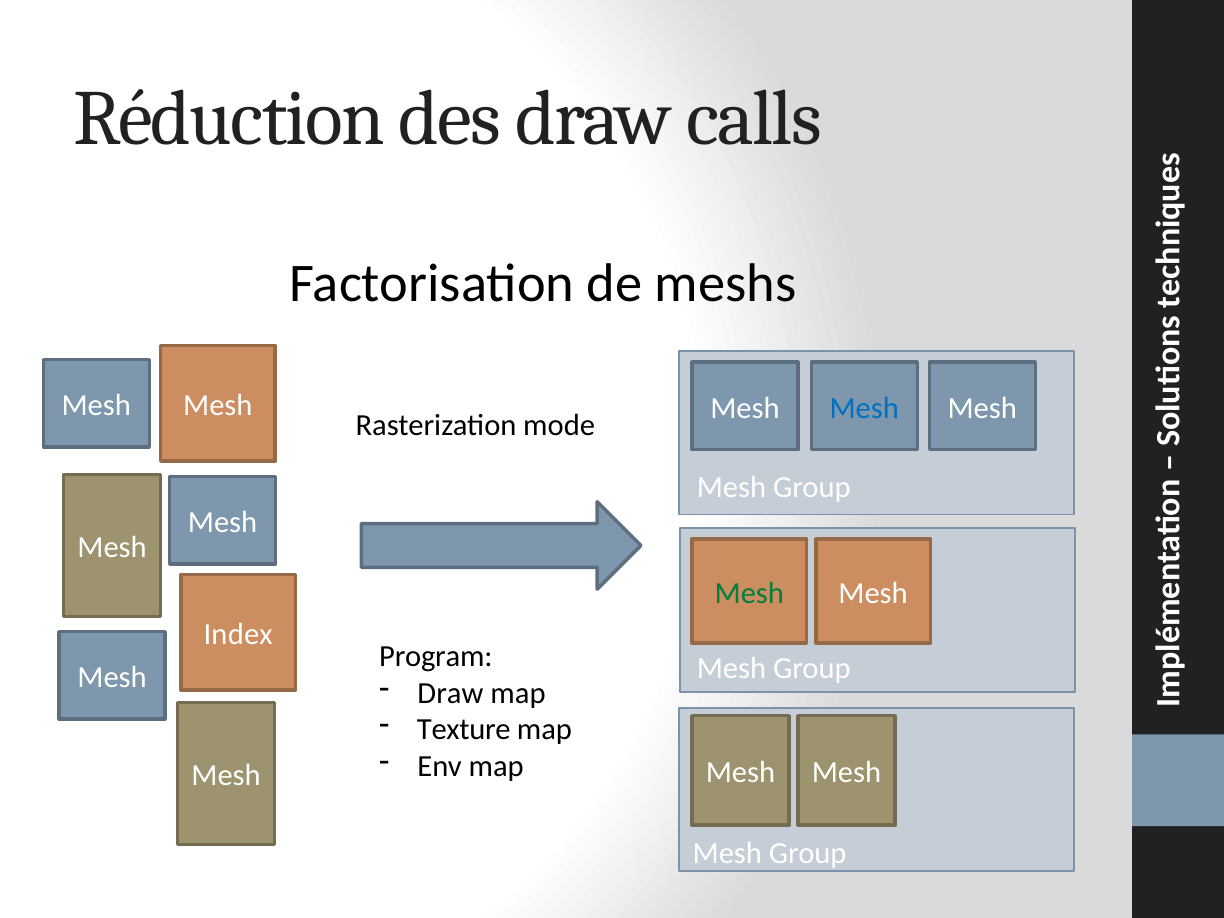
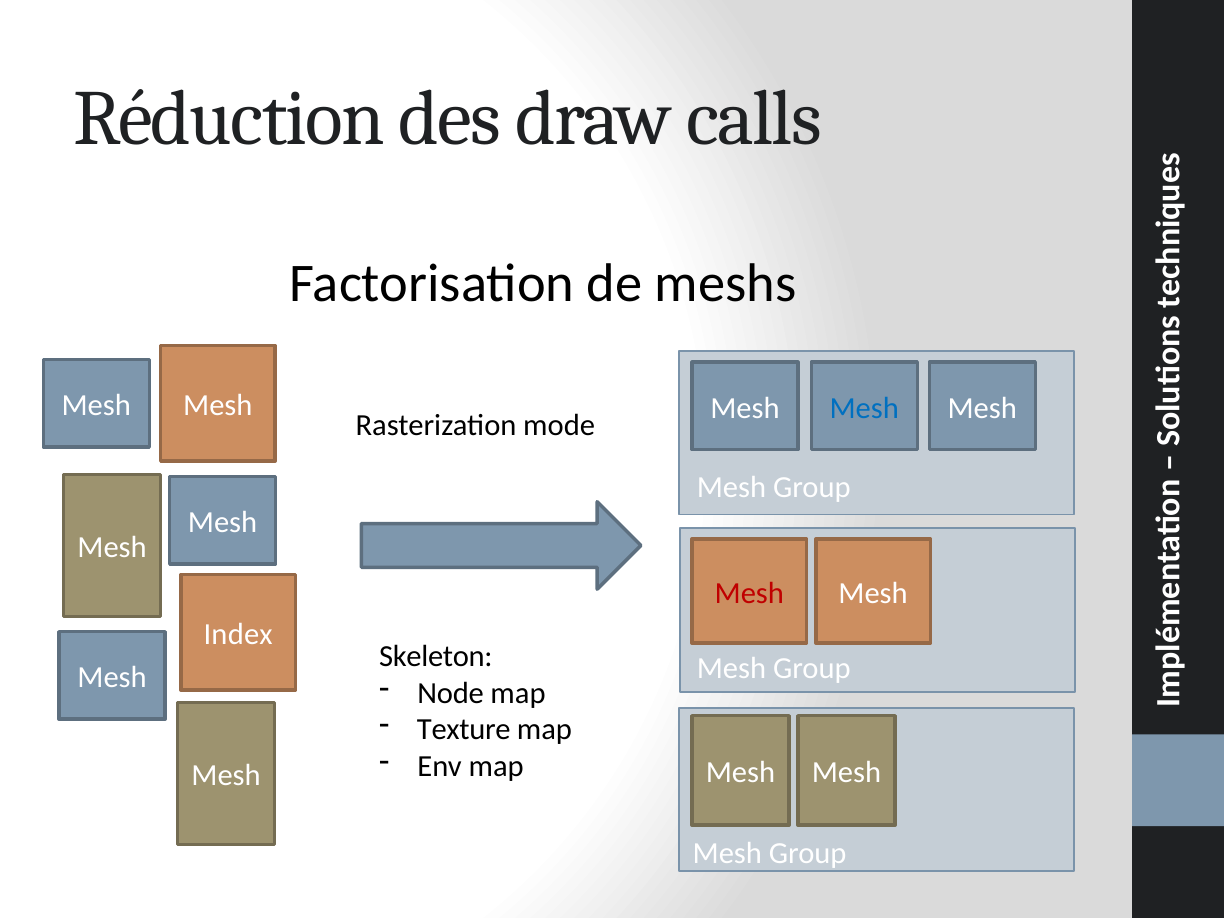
Mesh colour: green -> red (749, 593)
Program: Program -> Skeleton (436, 656)
Draw: Draw -> Node (451, 693)
